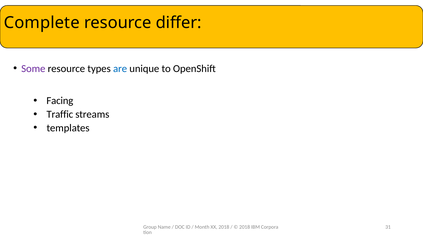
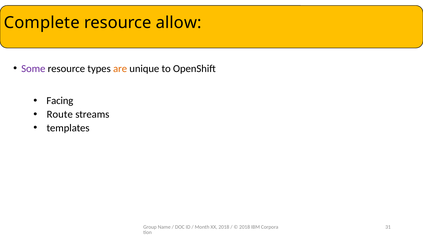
differ: differ -> allow (179, 23)
are colour: blue -> orange (120, 69)
Traffic: Traffic -> Route (60, 114)
